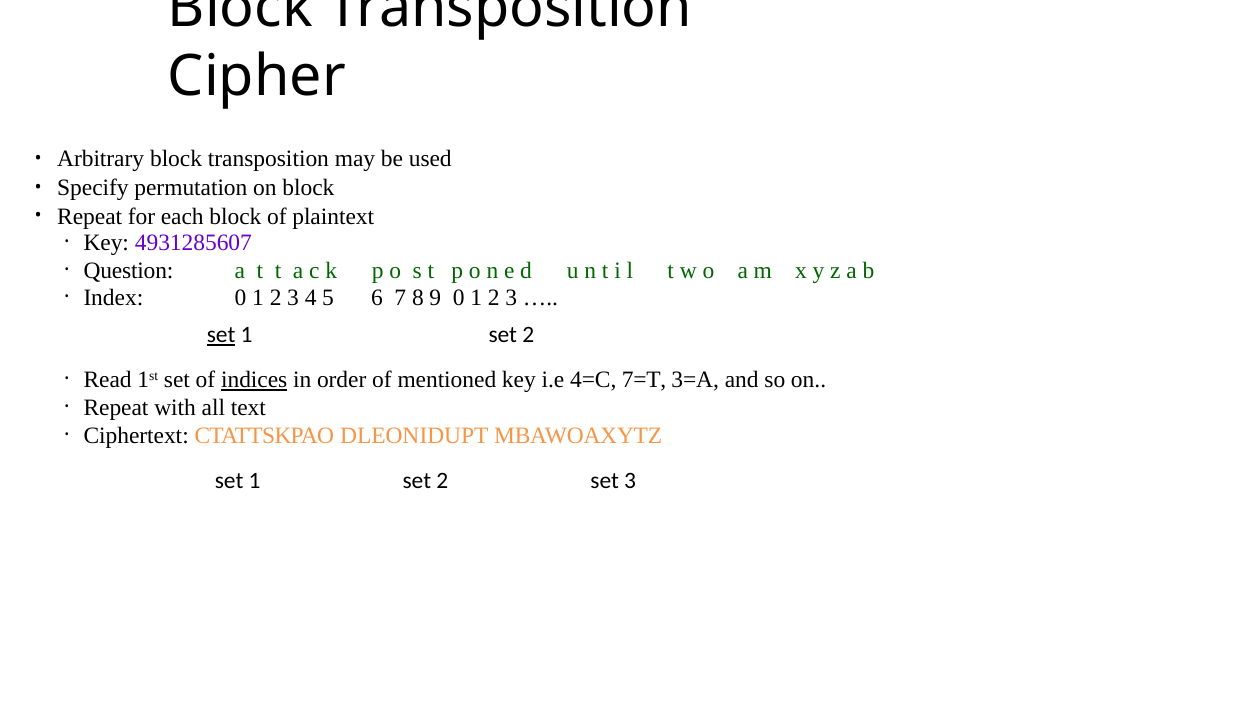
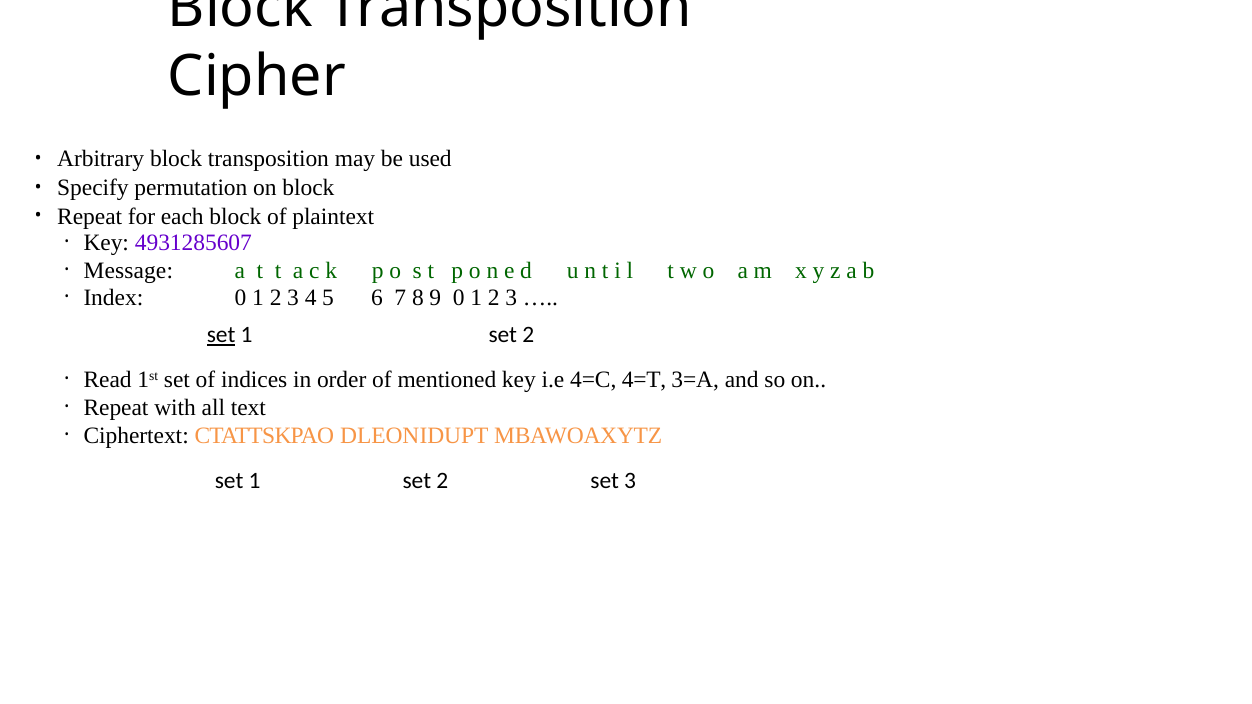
Question: Question -> Message (128, 271)
indices underline: present -> none (254, 380)
7=T: 7=T -> 4=T (644, 380)
